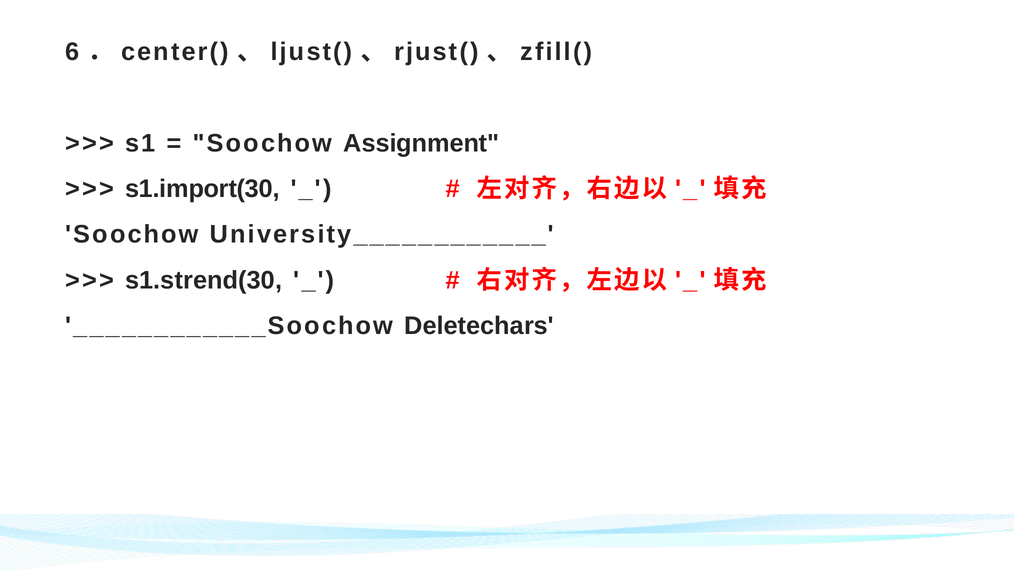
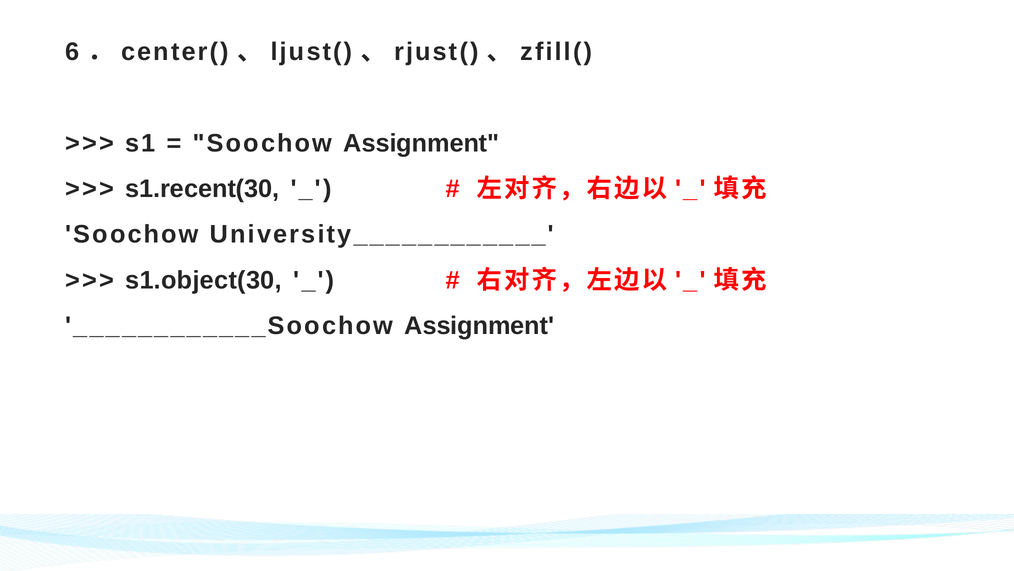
s1.import(30: s1.import(30 -> s1.recent(30 (202, 189)
s1.strend(30: s1.strend(30 -> s1.object(30 (203, 280)
____________Soochow Deletechars: Deletechars -> Assignment (479, 326)
